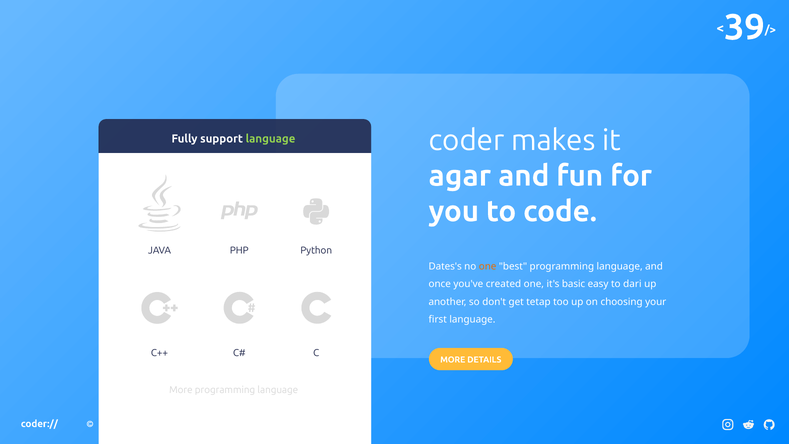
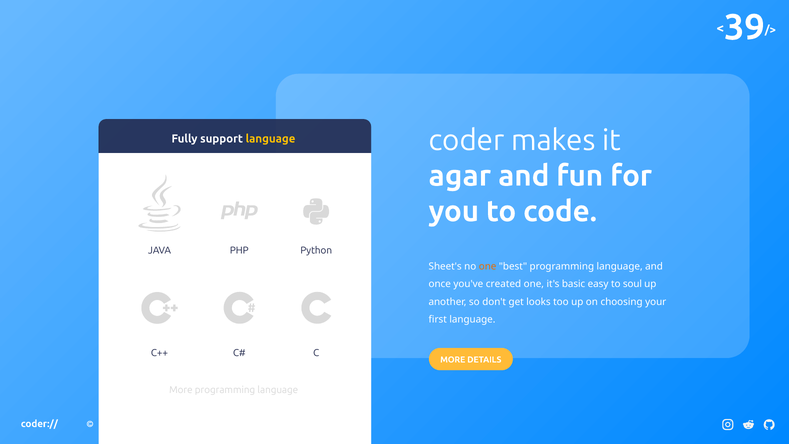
language colour: light green -> yellow (270, 139)
Dates's: Dates's -> Sheet's (445, 266)
dari: dari -> soul (632, 284)
tetap: tetap -> looks (538, 302)
